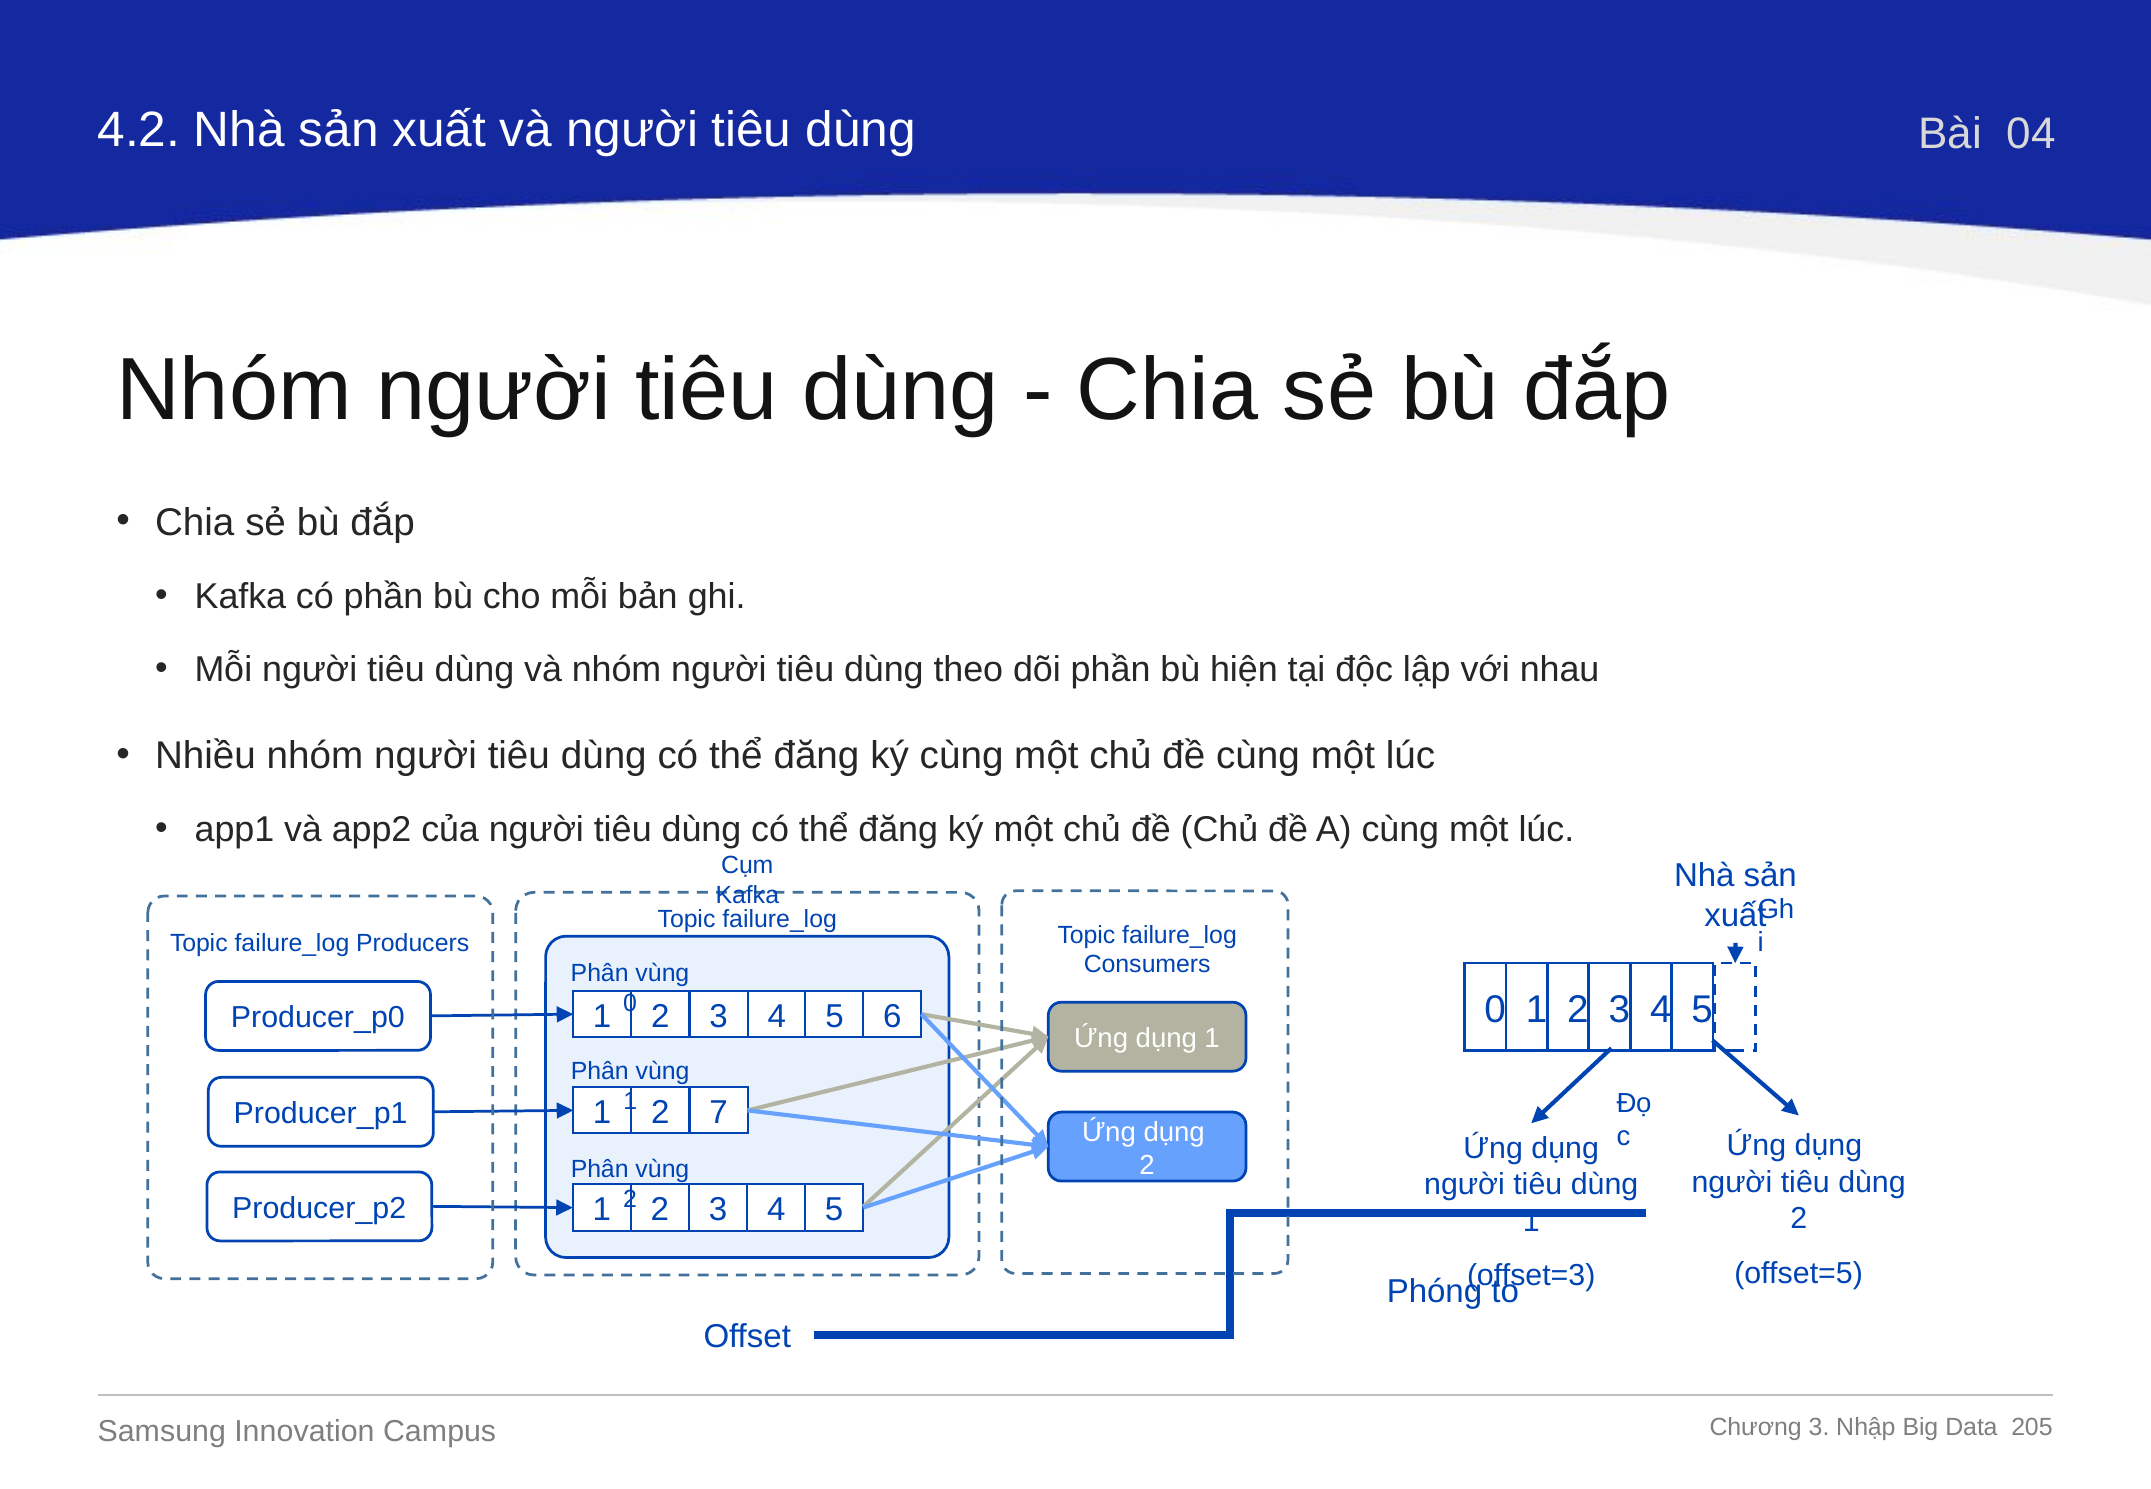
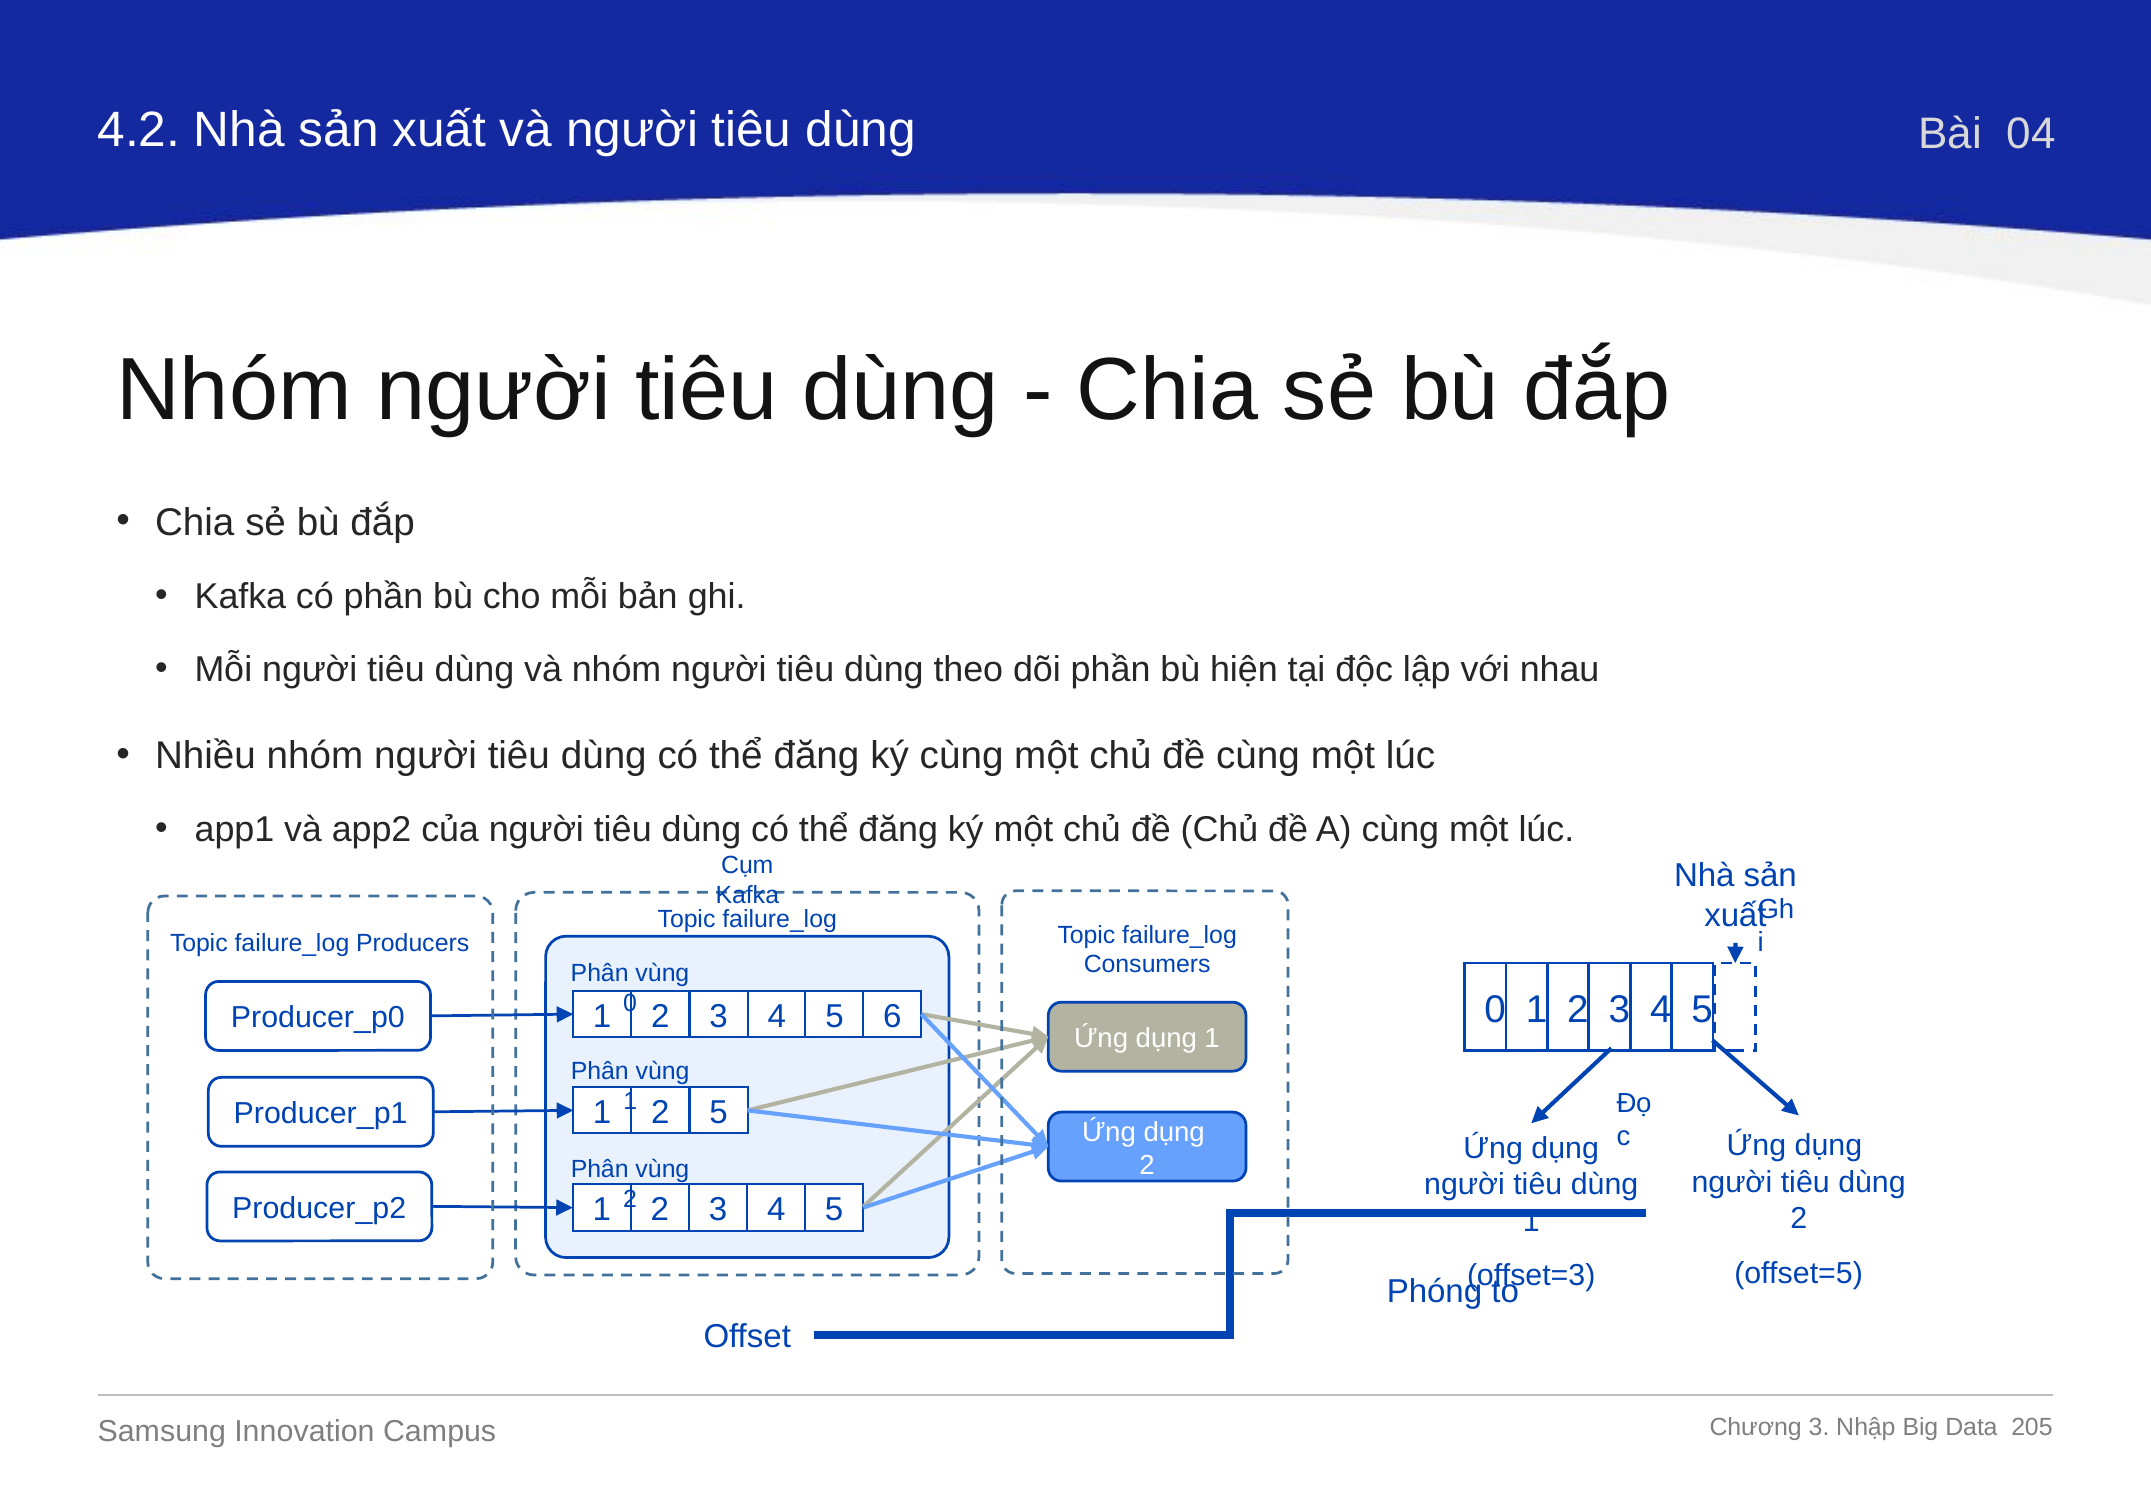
2 7: 7 -> 5 (719, 1113)
